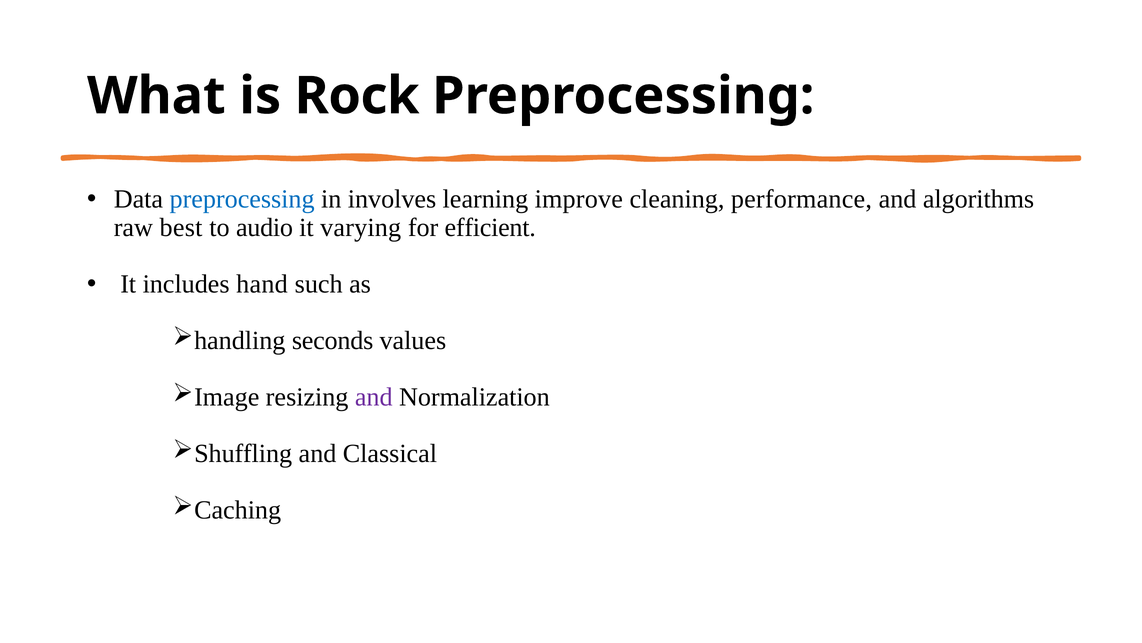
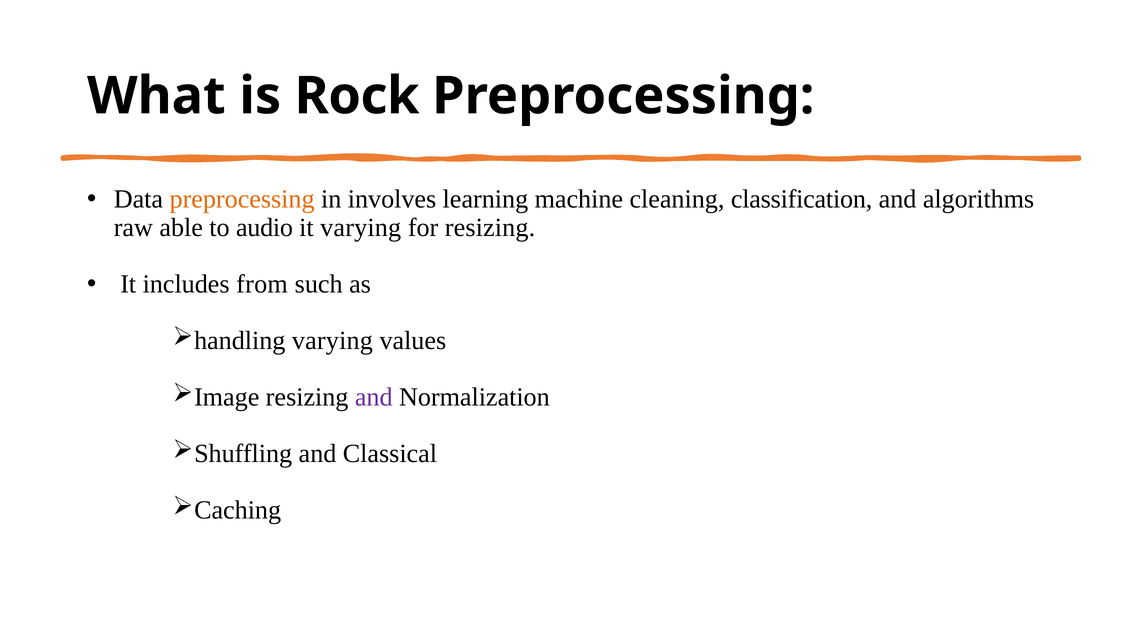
preprocessing colour: blue -> orange (242, 199)
improve: improve -> machine (579, 199)
performance: performance -> classification (802, 199)
best: best -> able (181, 227)
for efficient: efficient -> resizing (490, 227)
hand: hand -> from (262, 284)
seconds: seconds -> varying (332, 340)
